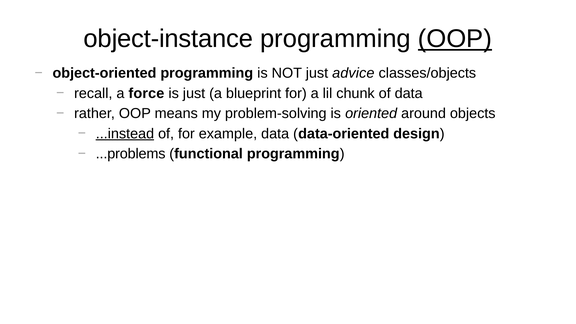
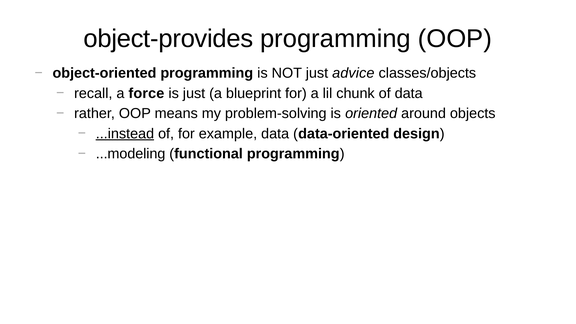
object-instance: object-instance -> object-provides (168, 39)
OOP underline: present -> none (455, 39)
...problems: ...problems -> ...modeling (131, 154)
